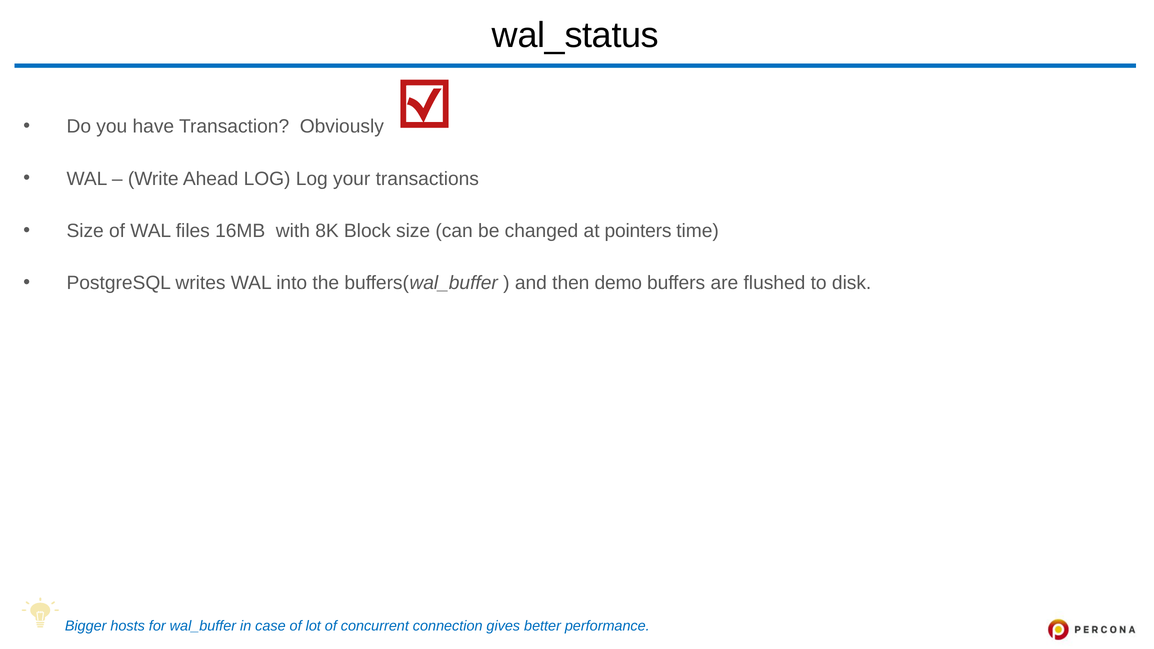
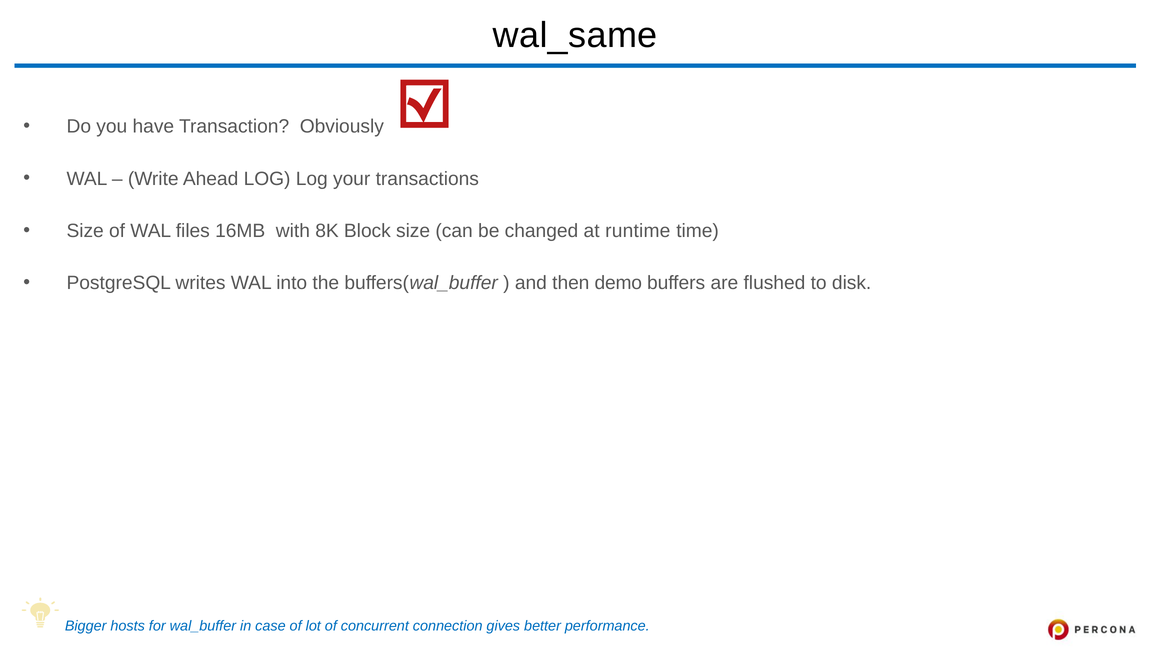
wal_status: wal_status -> wal_same (575, 35)
pointers: pointers -> runtime (638, 231)
